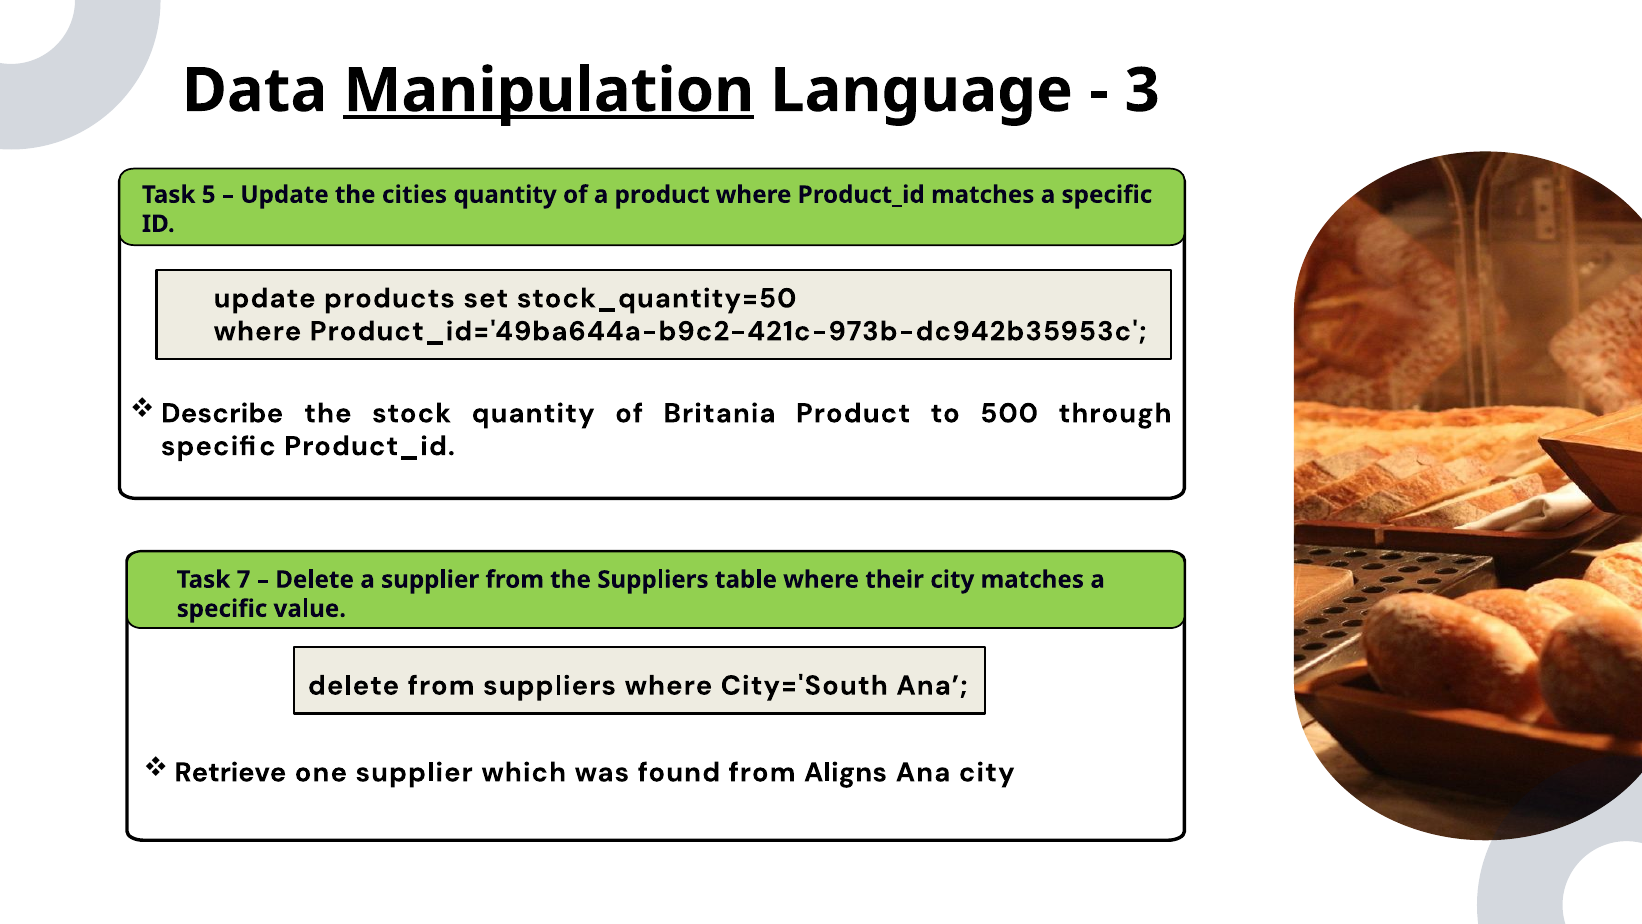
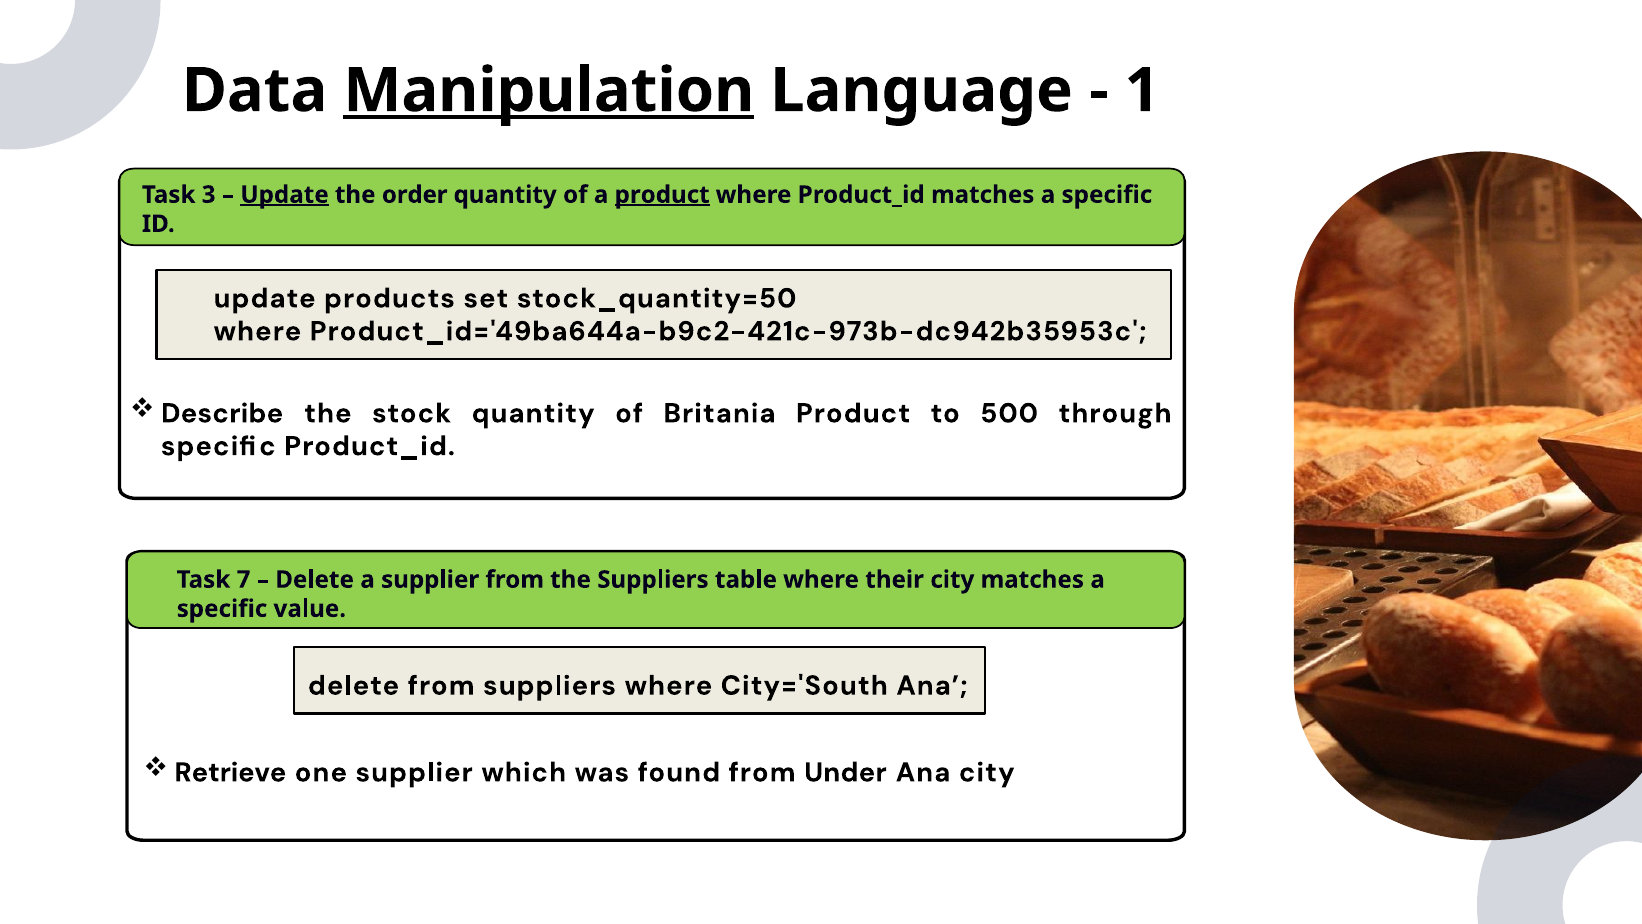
3: 3 -> 1 (1142, 91)
5: 5 -> 3 (209, 195)
Update underline: none -> present (285, 195)
cities: cities -> order (415, 195)
product underline: none -> present (662, 195)
Aligns: Aligns -> Under (845, 772)
